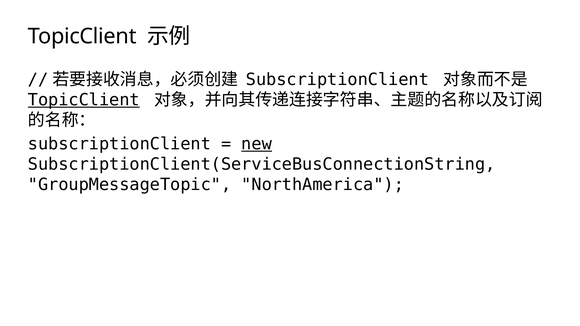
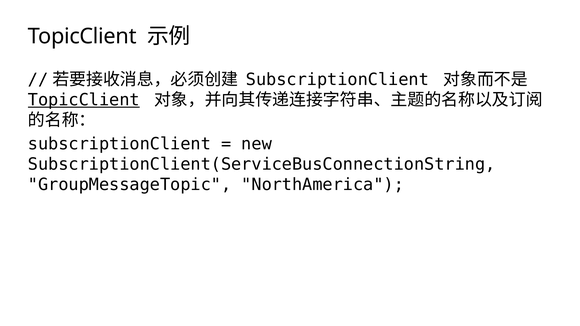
new underline: present -> none (257, 144)
